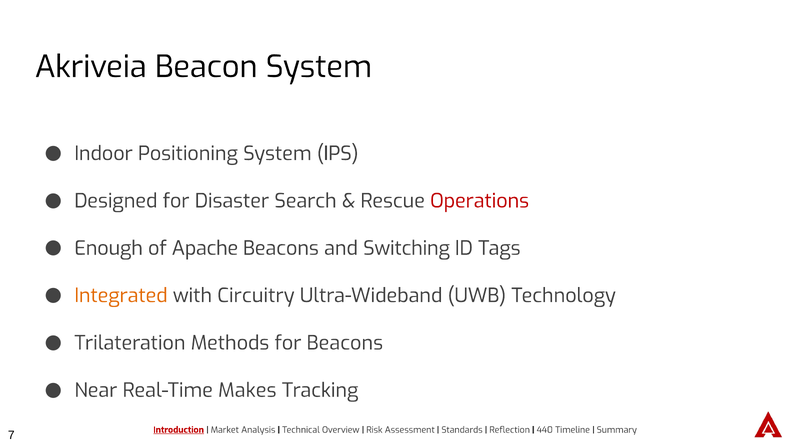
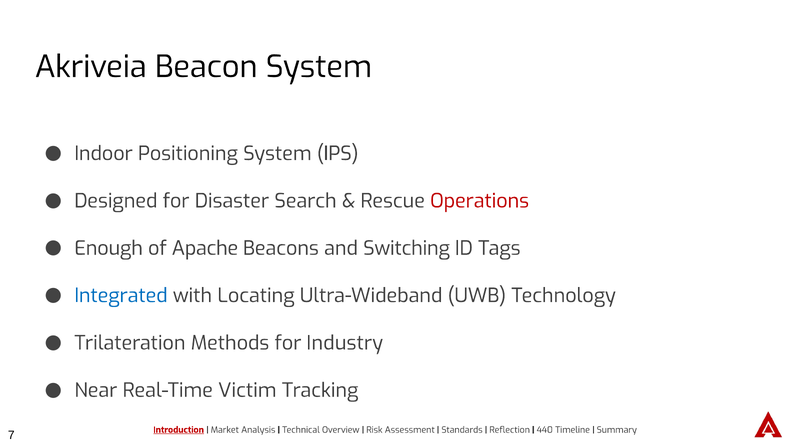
Integrated colour: orange -> blue (121, 296)
Circuitry: Circuitry -> Locating (256, 296)
for Beacons: Beacons -> Industry (345, 343)
Makes: Makes -> Victim (247, 391)
